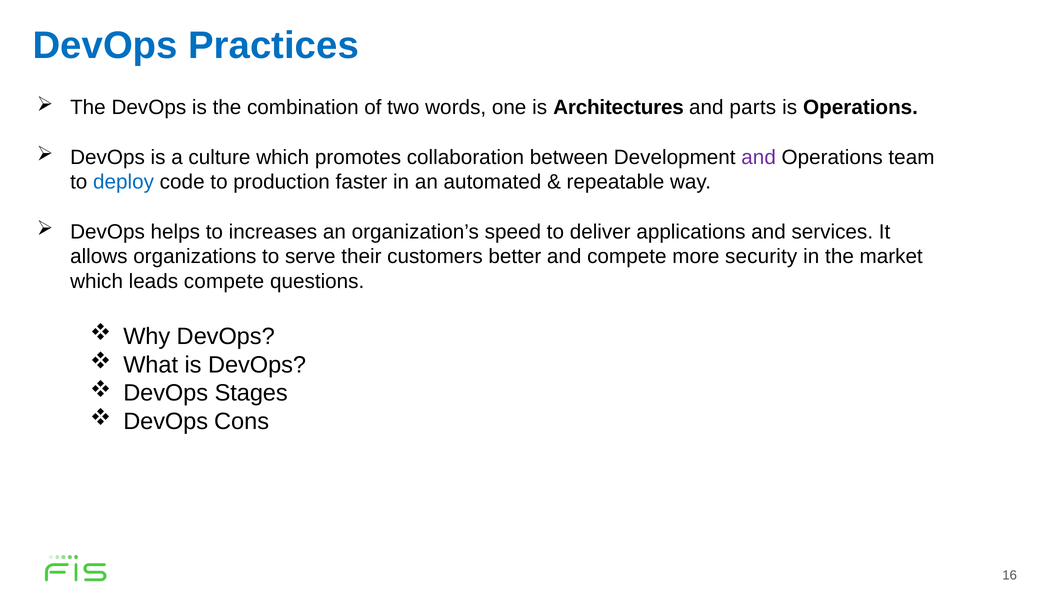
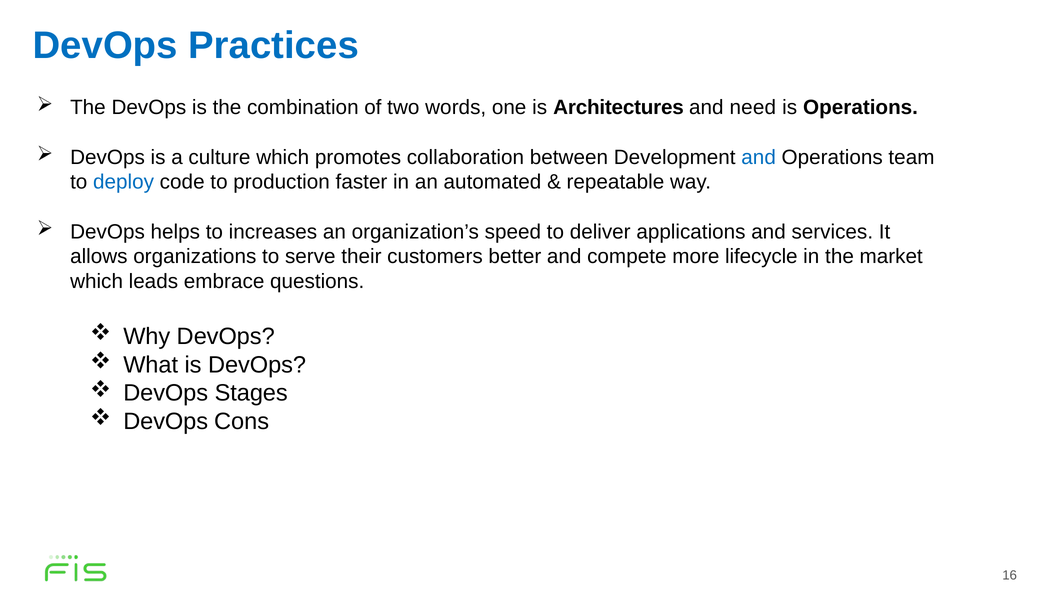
parts: parts -> need (753, 107)
and colour: purple -> blue (759, 157)
security: security -> lifecycle (761, 256)
leads compete: compete -> embrace (224, 281)
